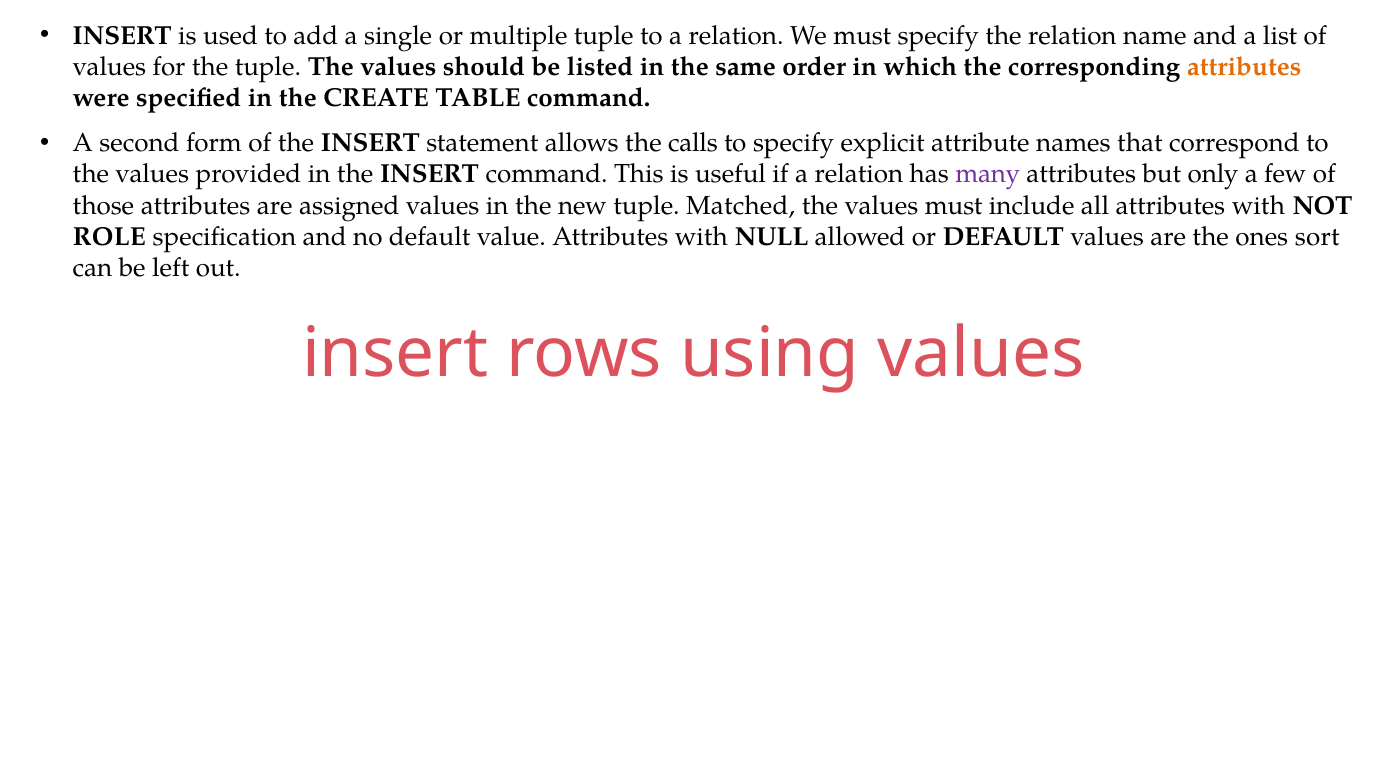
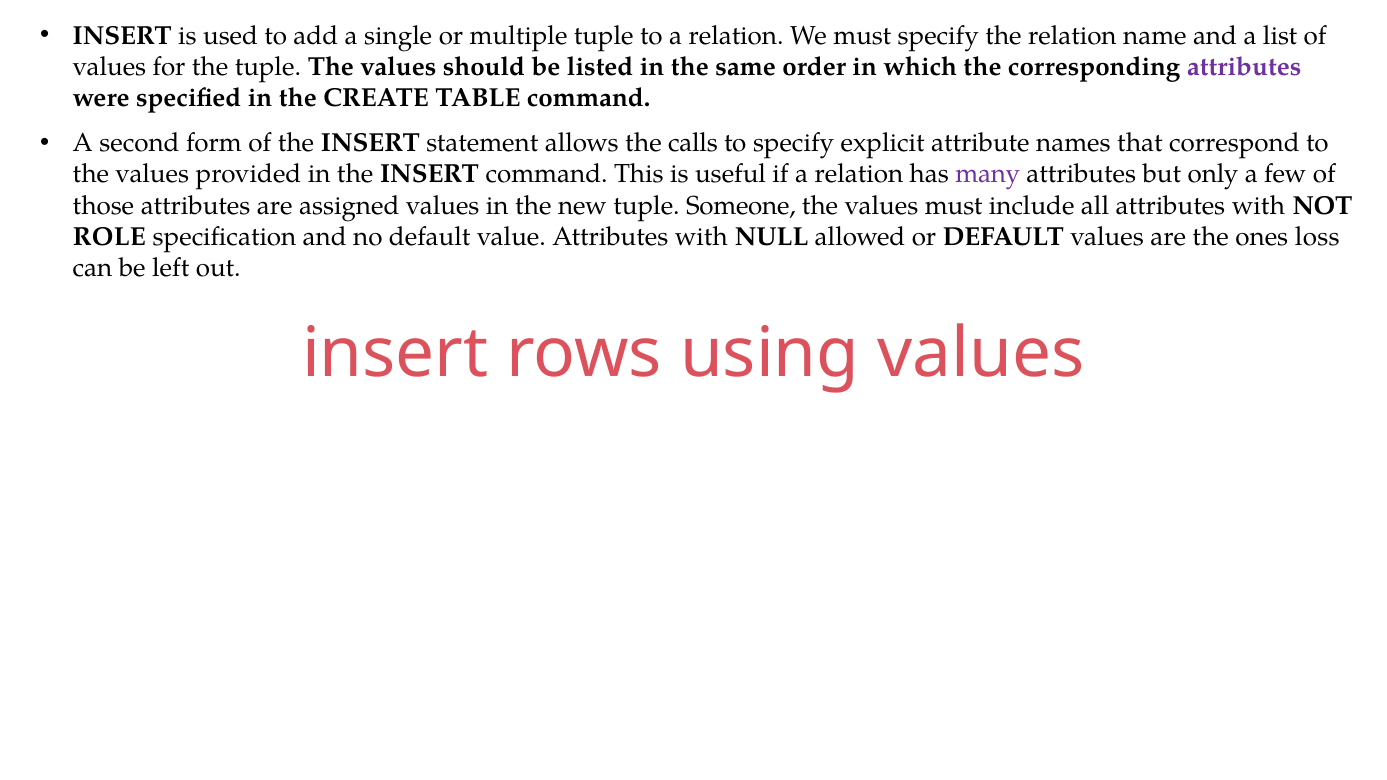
attributes colour: orange -> purple (1244, 67)
Matched: Matched -> Someone (741, 206)
sort: sort -> loss (1317, 237)
